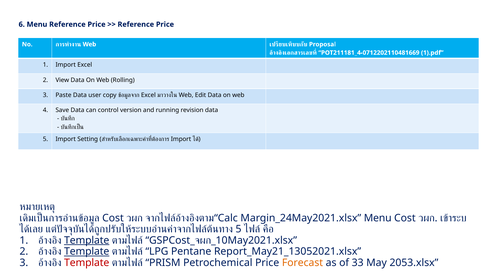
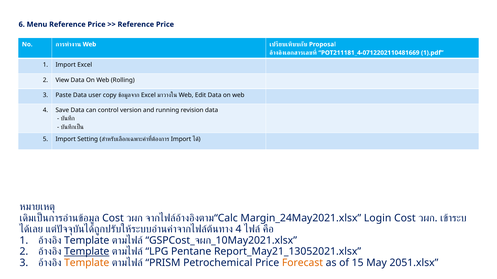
Margin_24May2021.xlsx Menu: Menu -> Login (378, 218)
5: 5 -> 4 (239, 230)
Template underline: present -> none (87, 241)
33: 33 -> 15 (358, 263)
2053.xlsx: 2053.xlsx -> 2051.xlsx (414, 263)
Template colour: red -> orange (87, 263)
